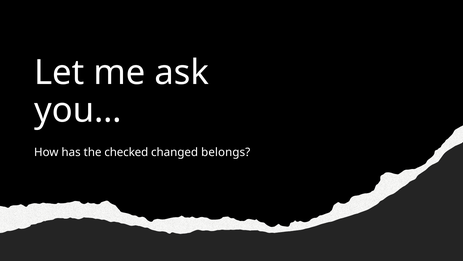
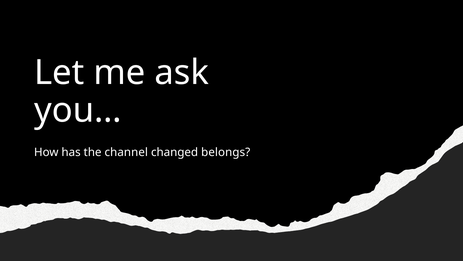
checked: checked -> channel (126, 152)
